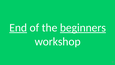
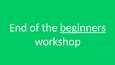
End underline: present -> none (18, 28)
